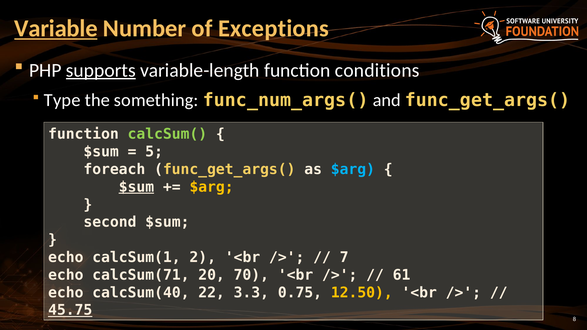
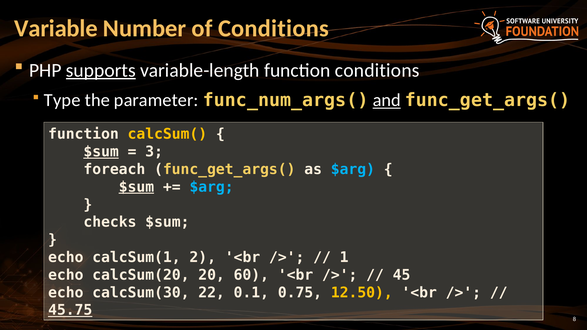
Variable underline: present -> none (56, 29)
of Exceptions: Exceptions -> Conditions (273, 29)
something: something -> parameter (156, 100)
and underline: none -> present (387, 100)
calcSum( colour: light green -> yellow (167, 134)
$sum underline: none -> present (101, 152)
5: 5 -> 3 (154, 152)
$arg colour: yellow -> light blue (212, 187)
second: second -> checks (110, 222)
7: 7 -> 1 (344, 258)
calcSum(71: calcSum(71 -> calcSum(20 (141, 275)
70: 70 -> 60 (251, 275)
61: 61 -> 45 (402, 275)
calcSum(40: calcSum(40 -> calcSum(30 (141, 293)
3.3: 3.3 -> 0.1 (251, 293)
